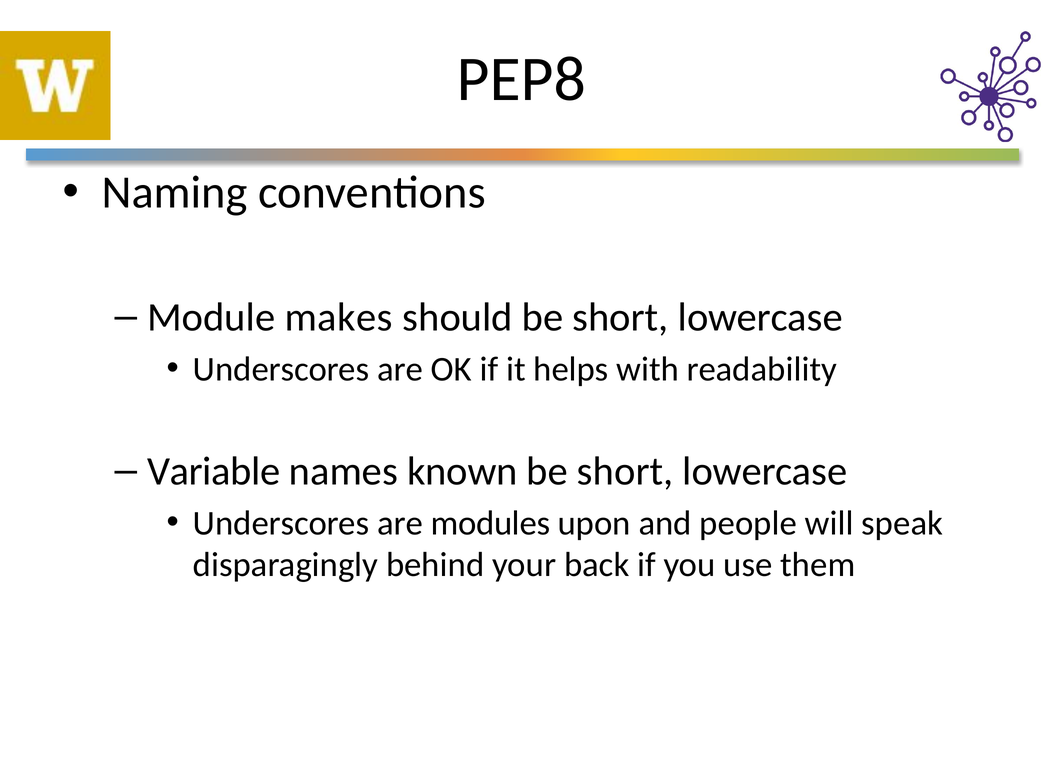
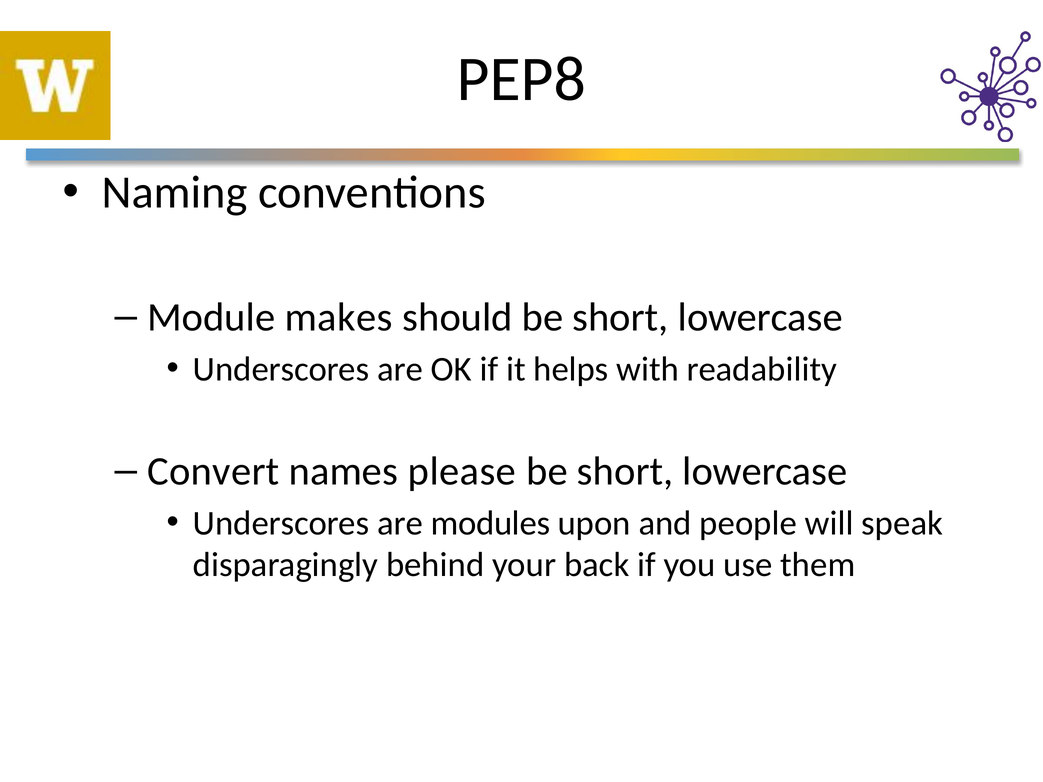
Variable: Variable -> Convert (213, 472)
known: known -> please (462, 472)
